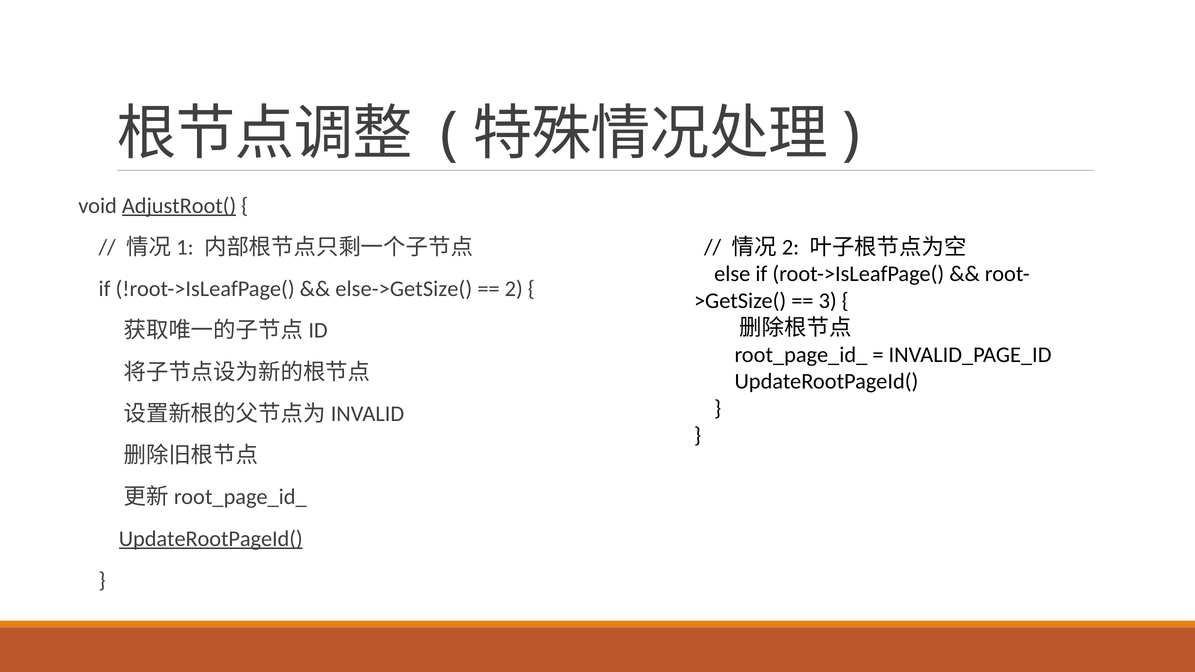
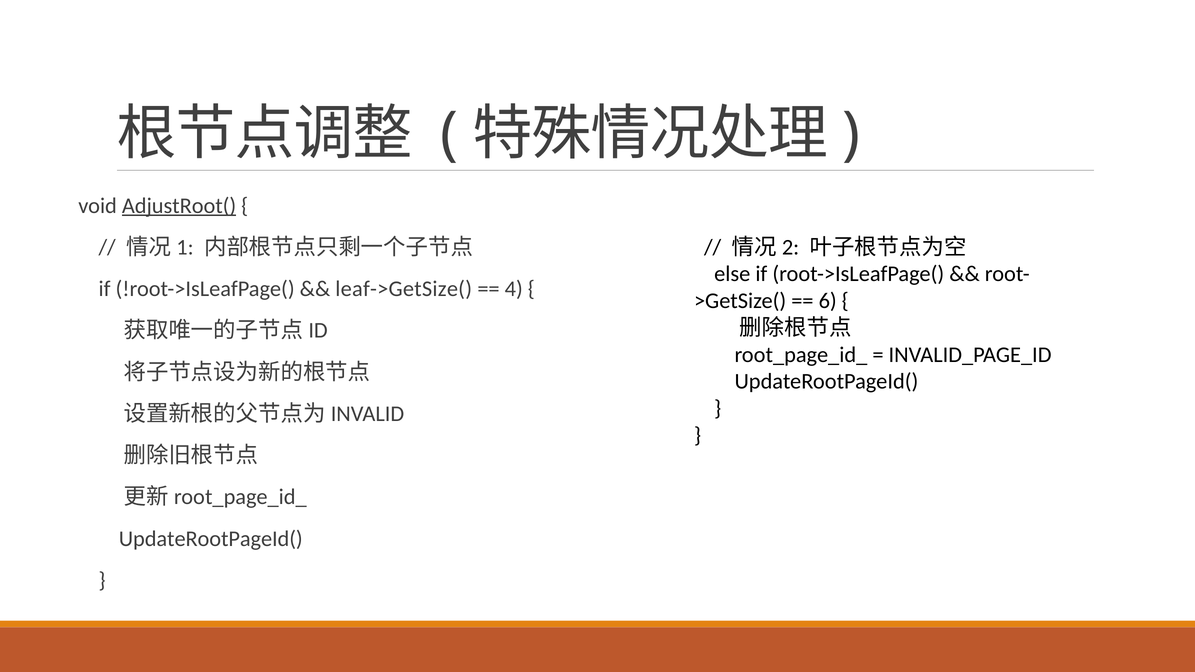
else->GetSize(: else->GetSize( -> leaf->GetSize( (404, 289)
2: 2 -> 4 (514, 289)
3: 3 -> 6 (828, 301)
UpdateRootPageId( underline: present -> none (211, 539)
